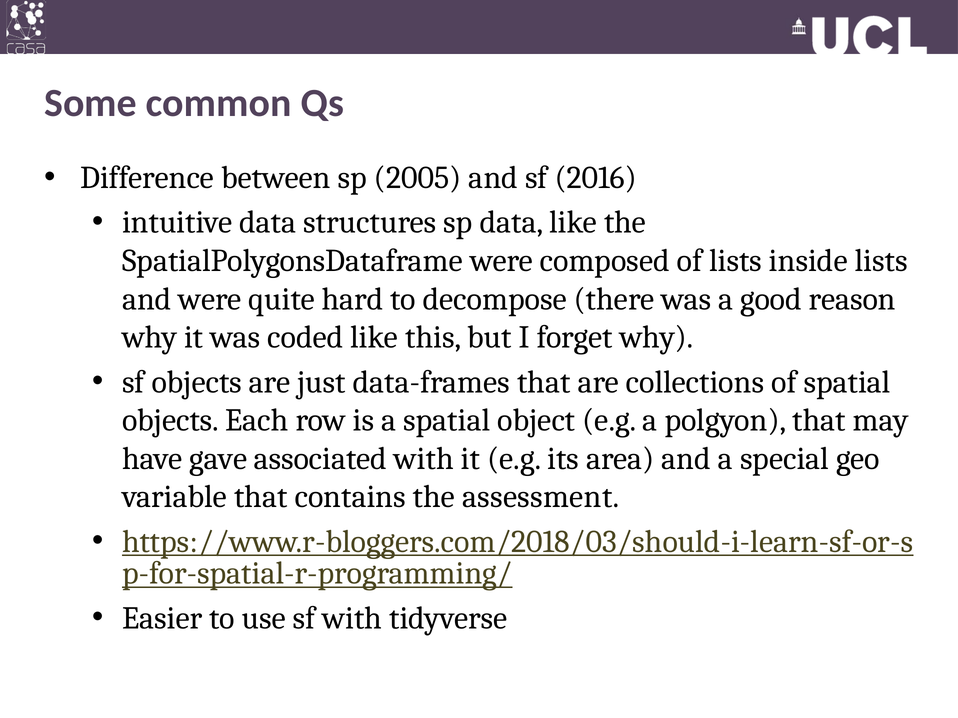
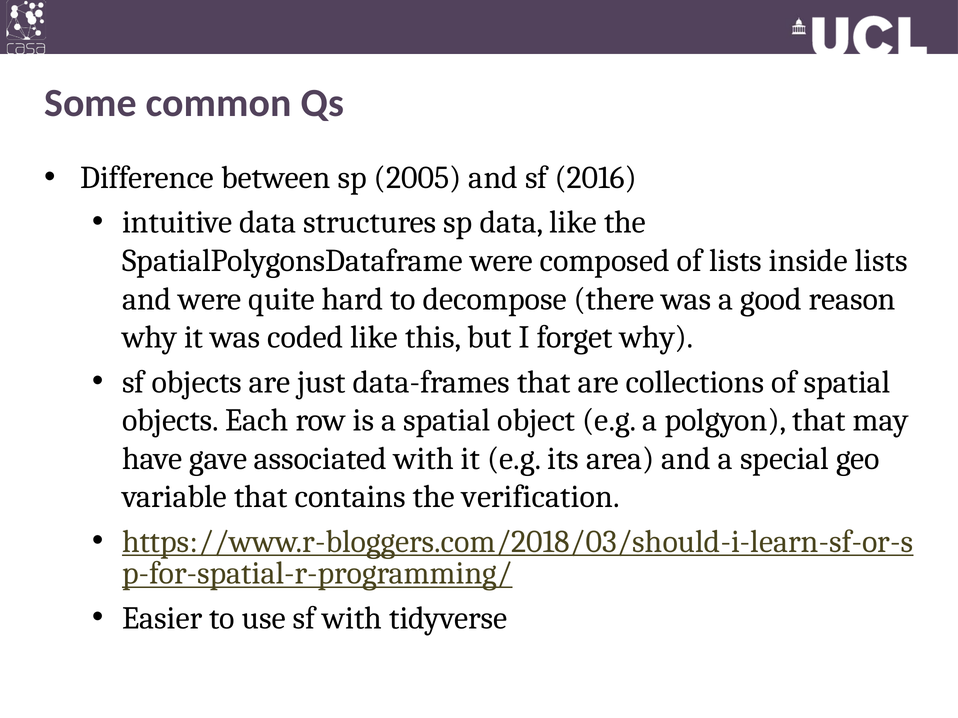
assessment: assessment -> verification (541, 497)
